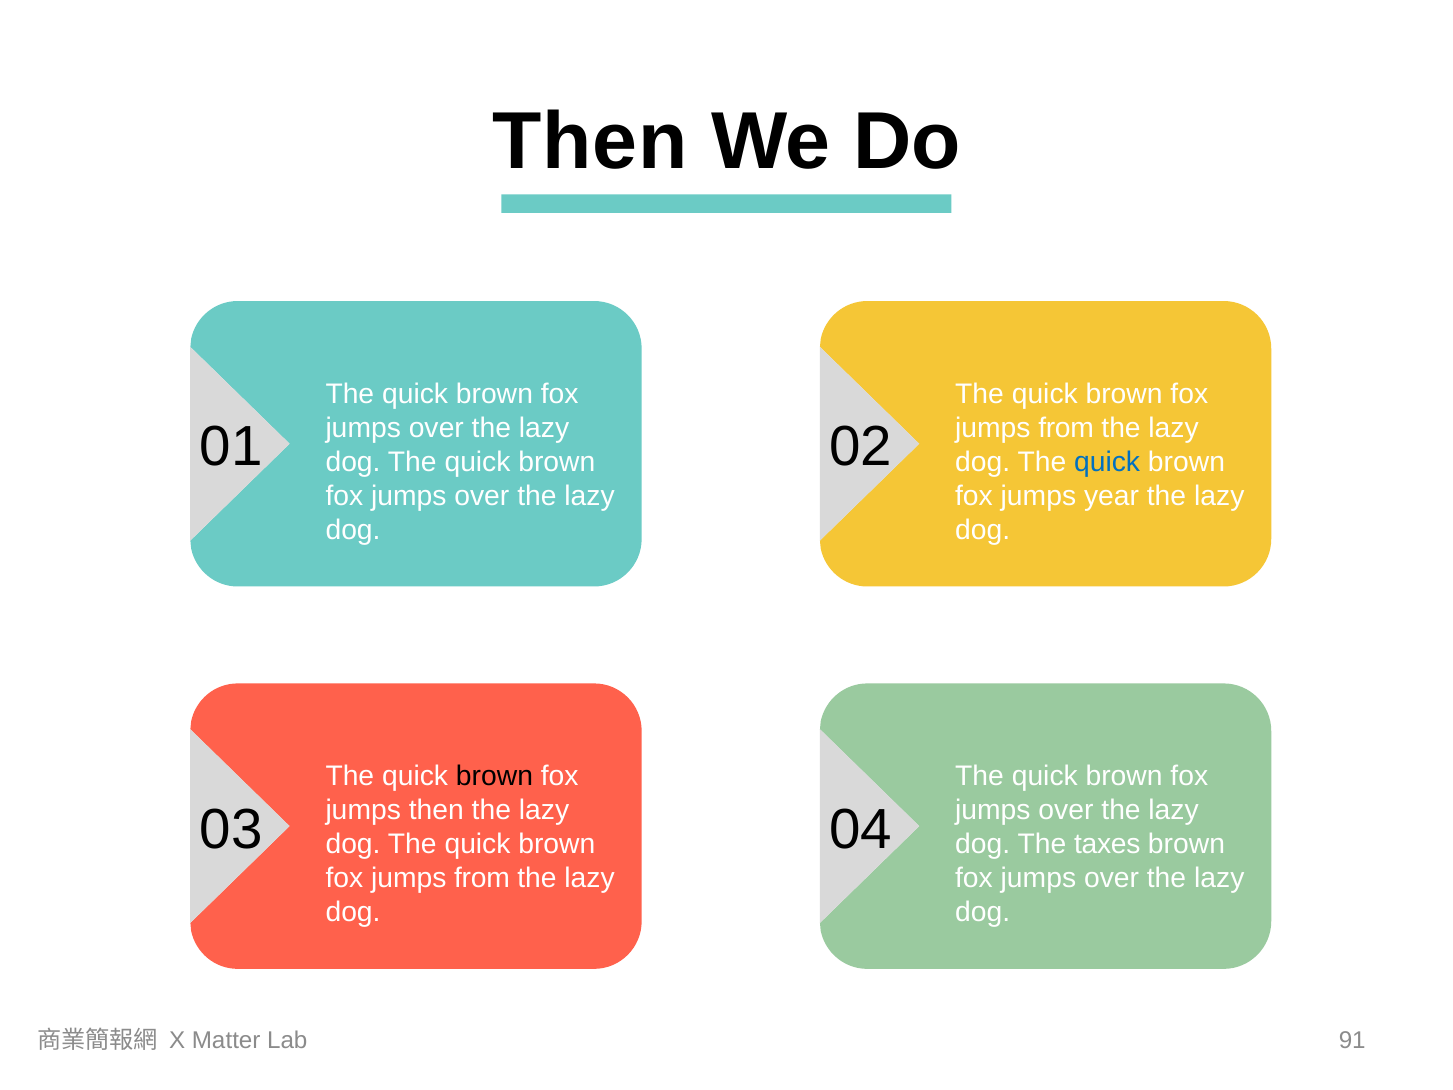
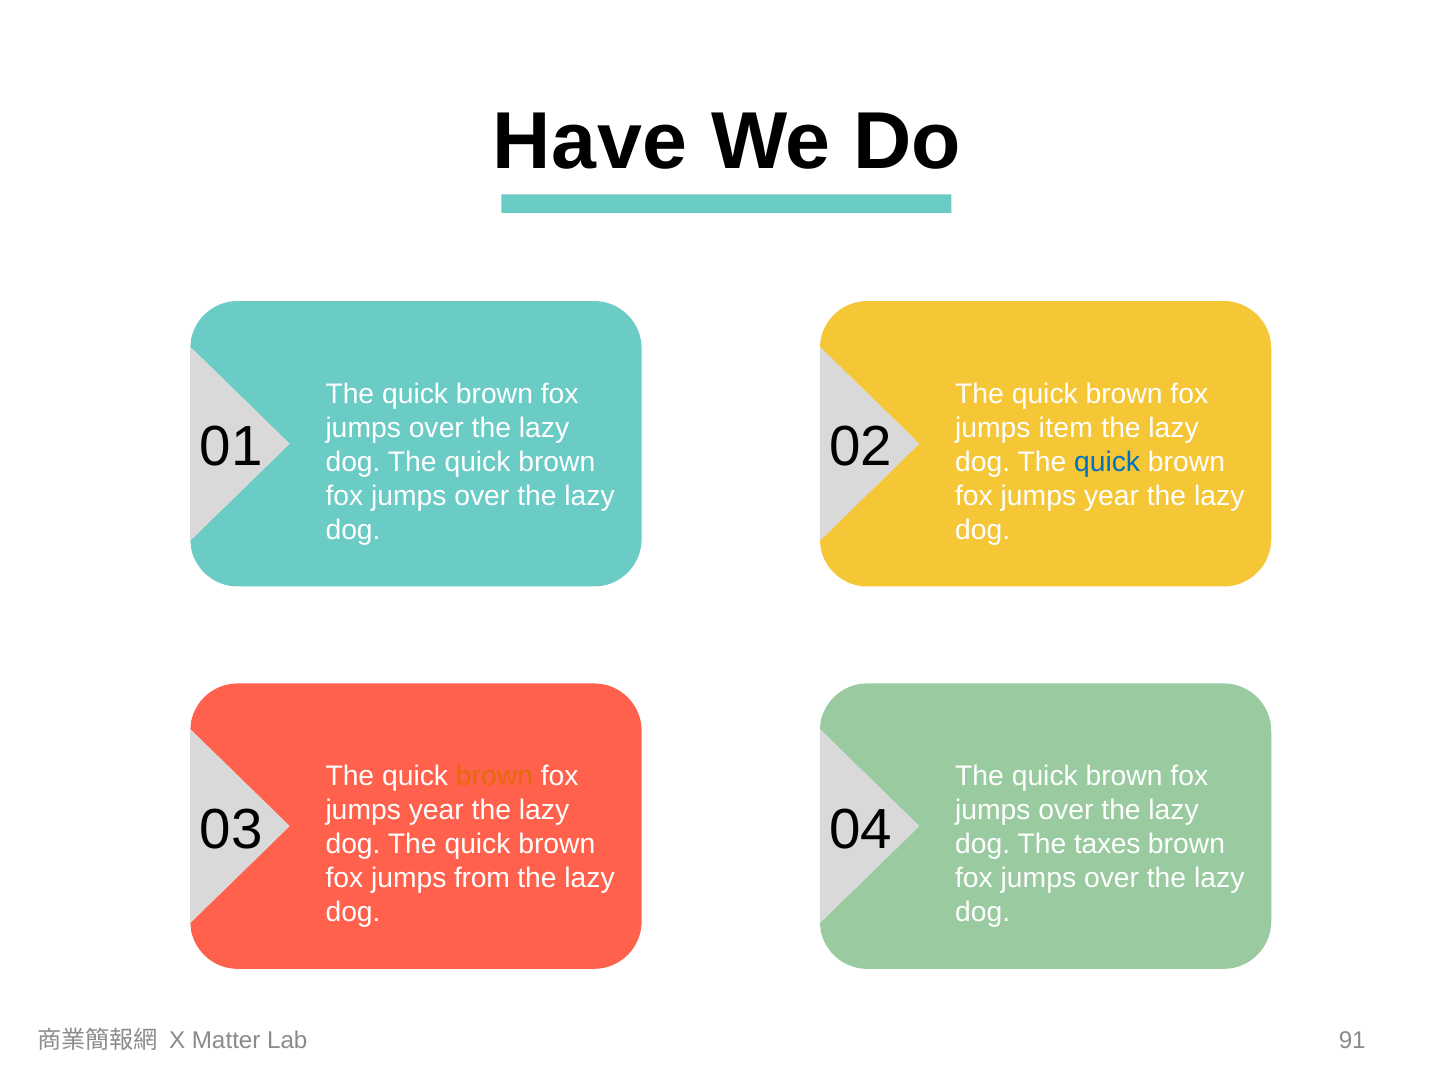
Then: Then -> Have (590, 141)
from: from -> item (1066, 428)
brown colour: black -> orange (494, 776)
then: then -> year (436, 810)
